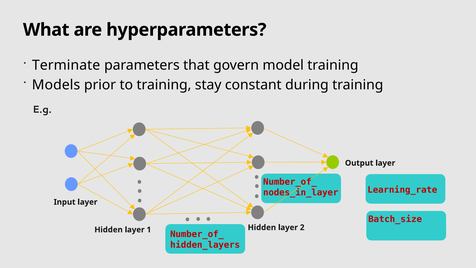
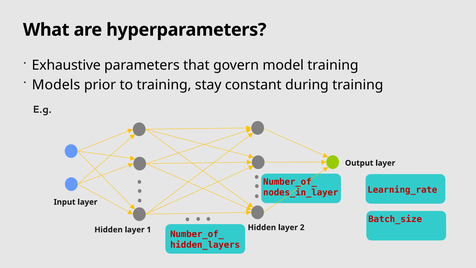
Terminate: Terminate -> Exhaustive (66, 65)
